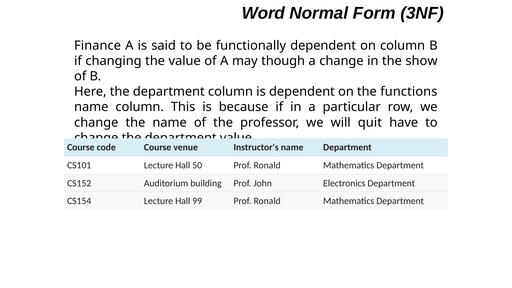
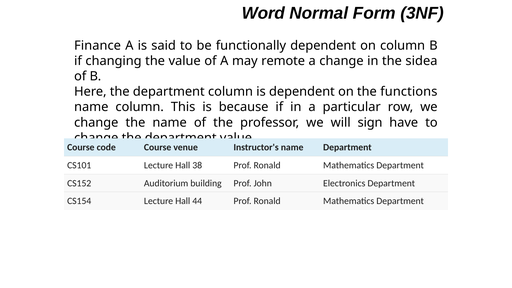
though: though -> remote (283, 61)
show: show -> sidea (421, 61)
quit: quit -> sign (370, 122)
50: 50 -> 38 (197, 165)
99: 99 -> 44 (197, 201)
